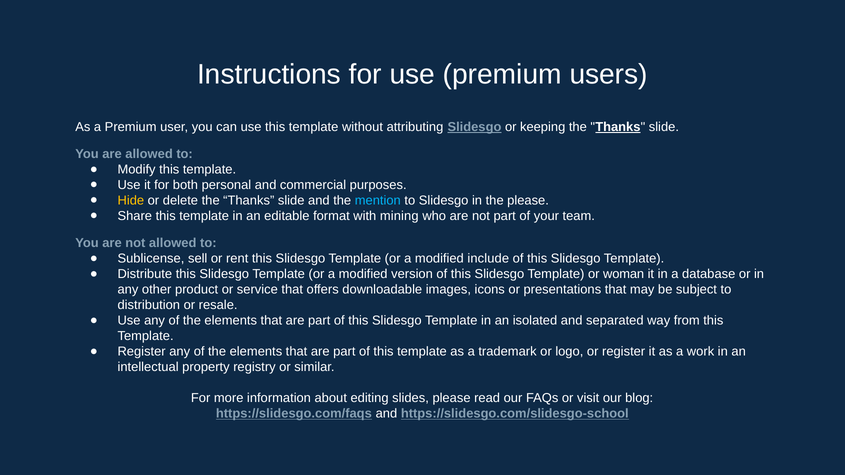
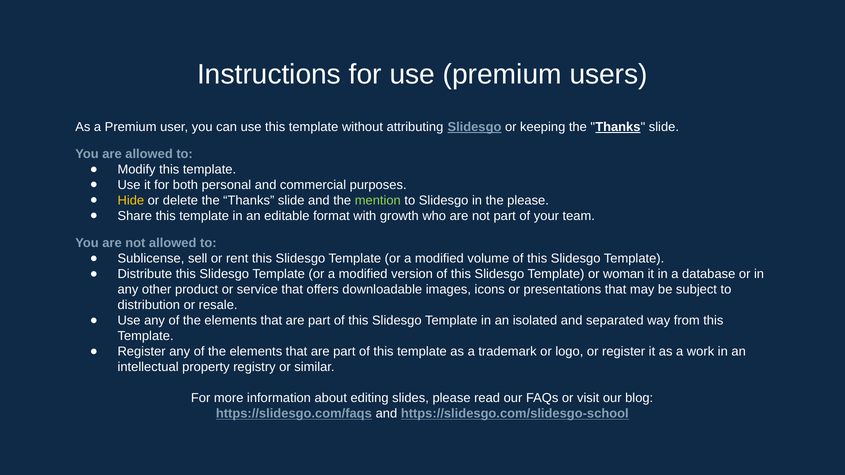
mention colour: light blue -> light green (378, 201)
mining: mining -> growth (399, 216)
include: include -> volume (488, 259)
